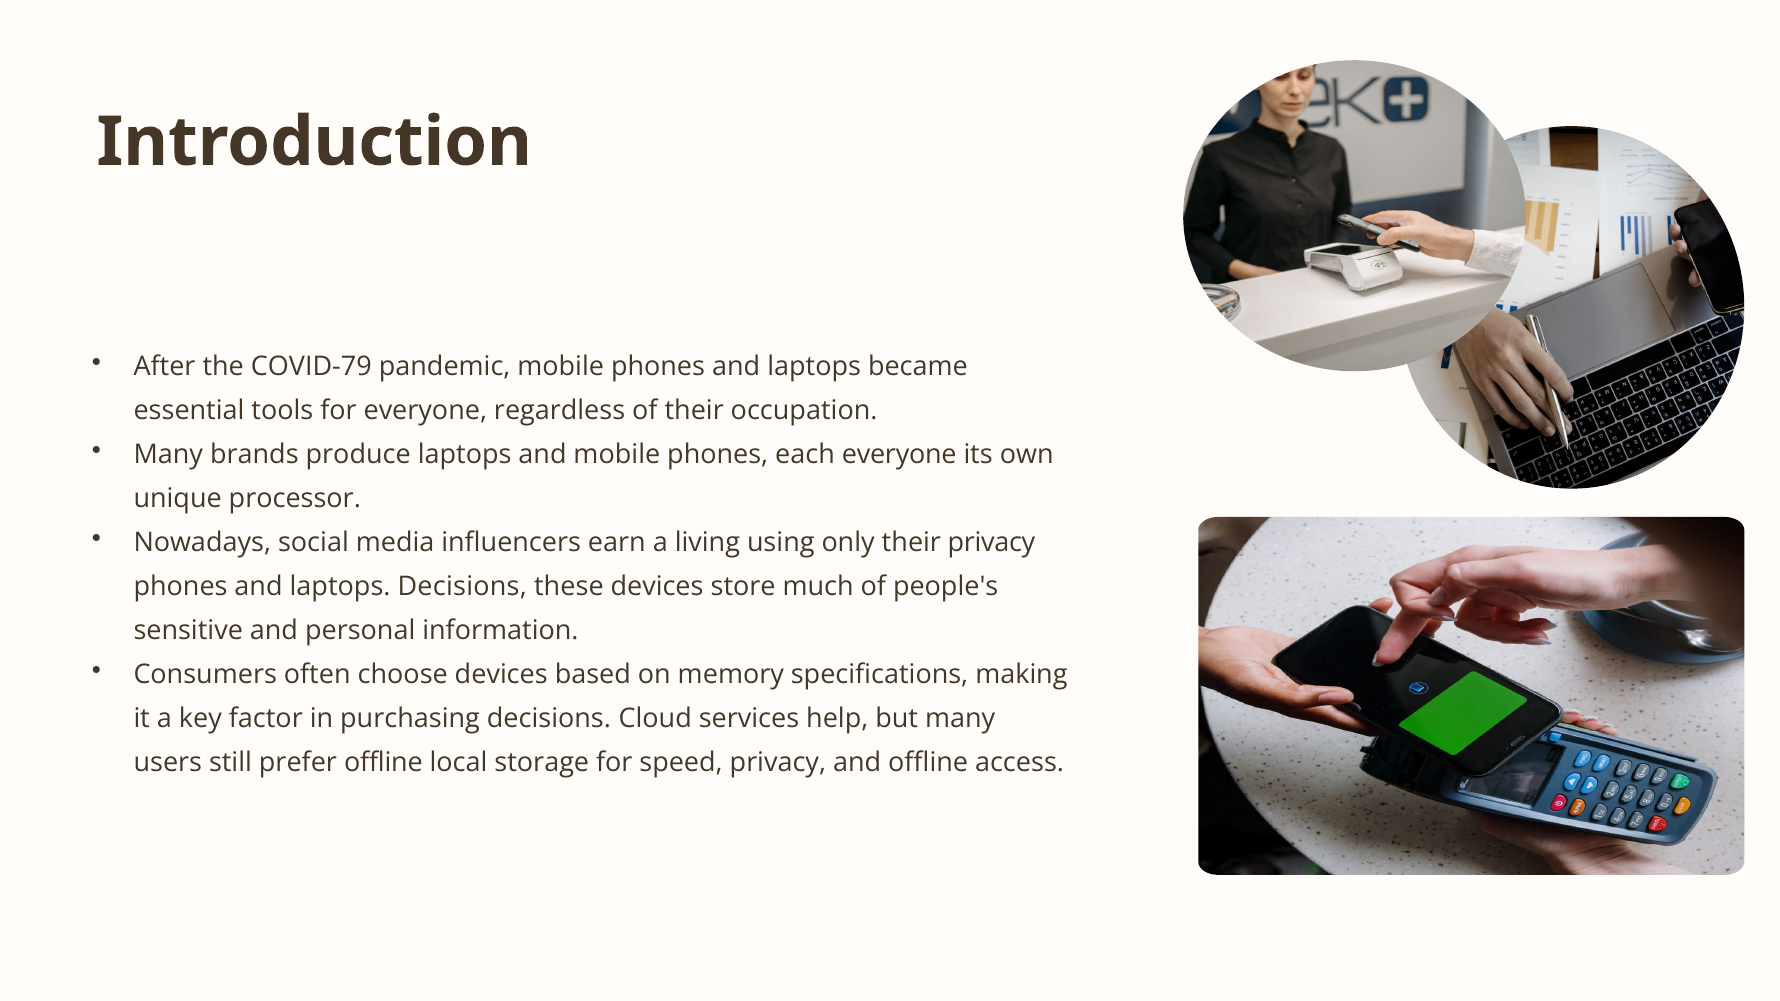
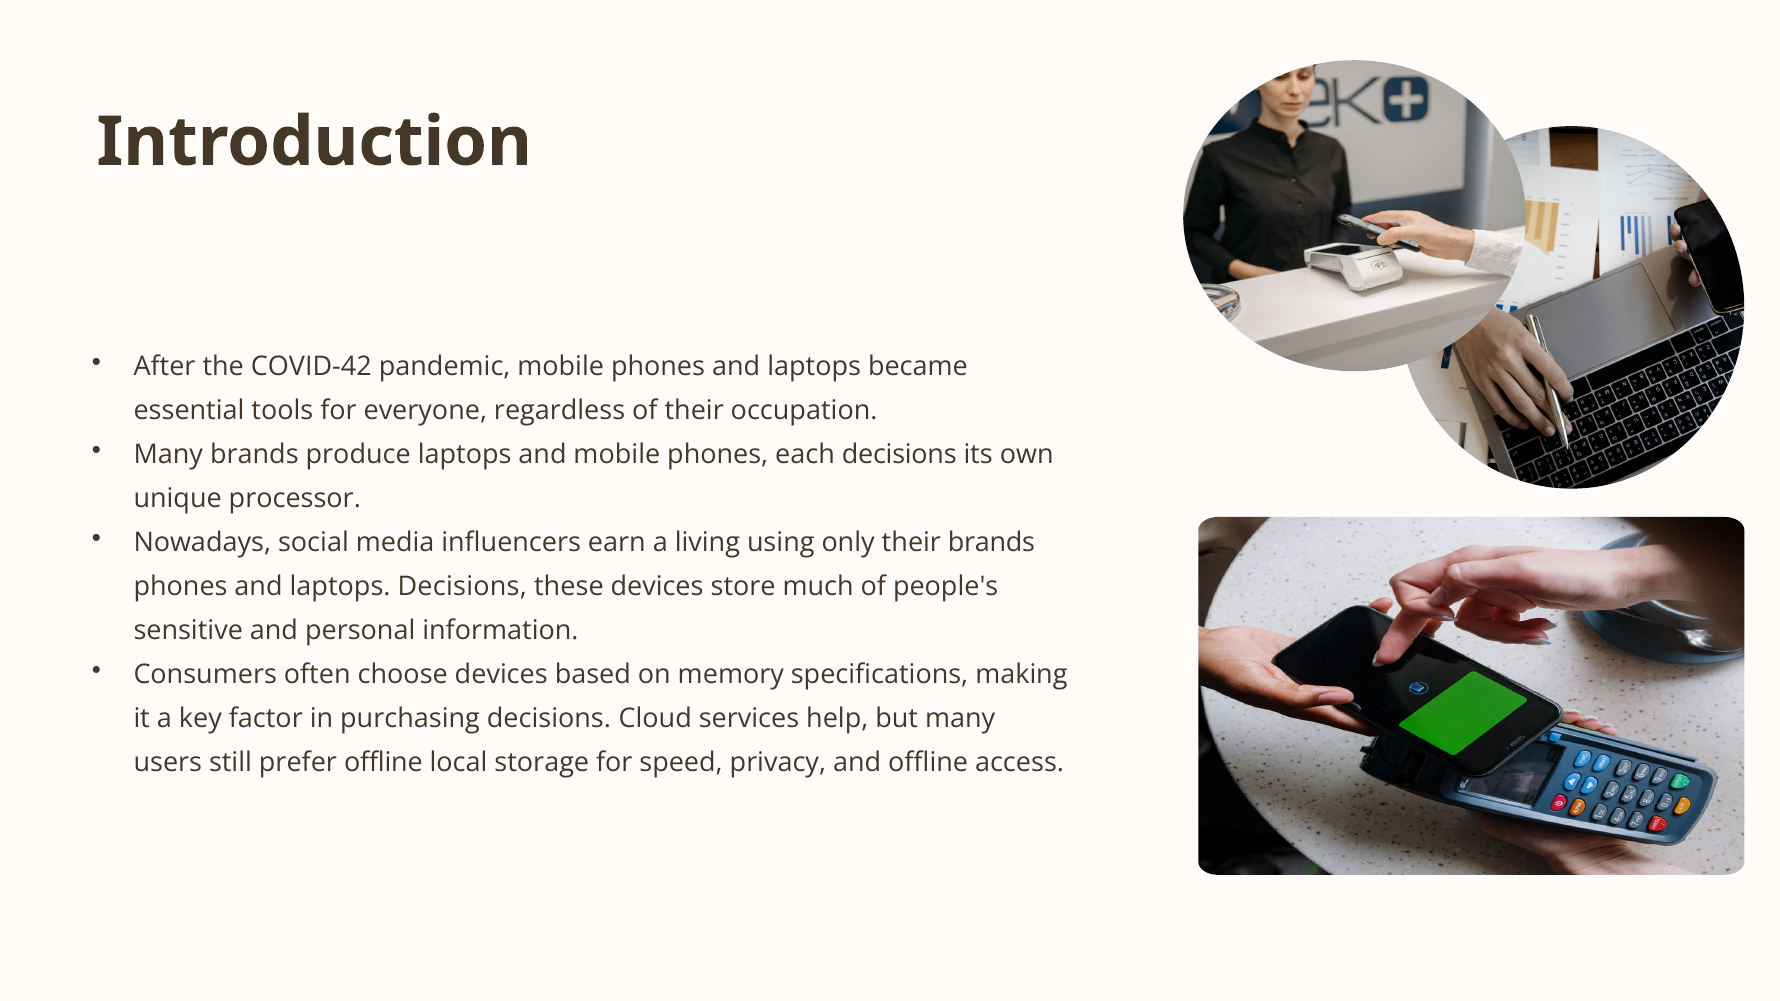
COVID-79: COVID-79 -> COVID-42 (311, 367)
each everyone: everyone -> decisions (899, 455)
their privacy: privacy -> brands (991, 543)
